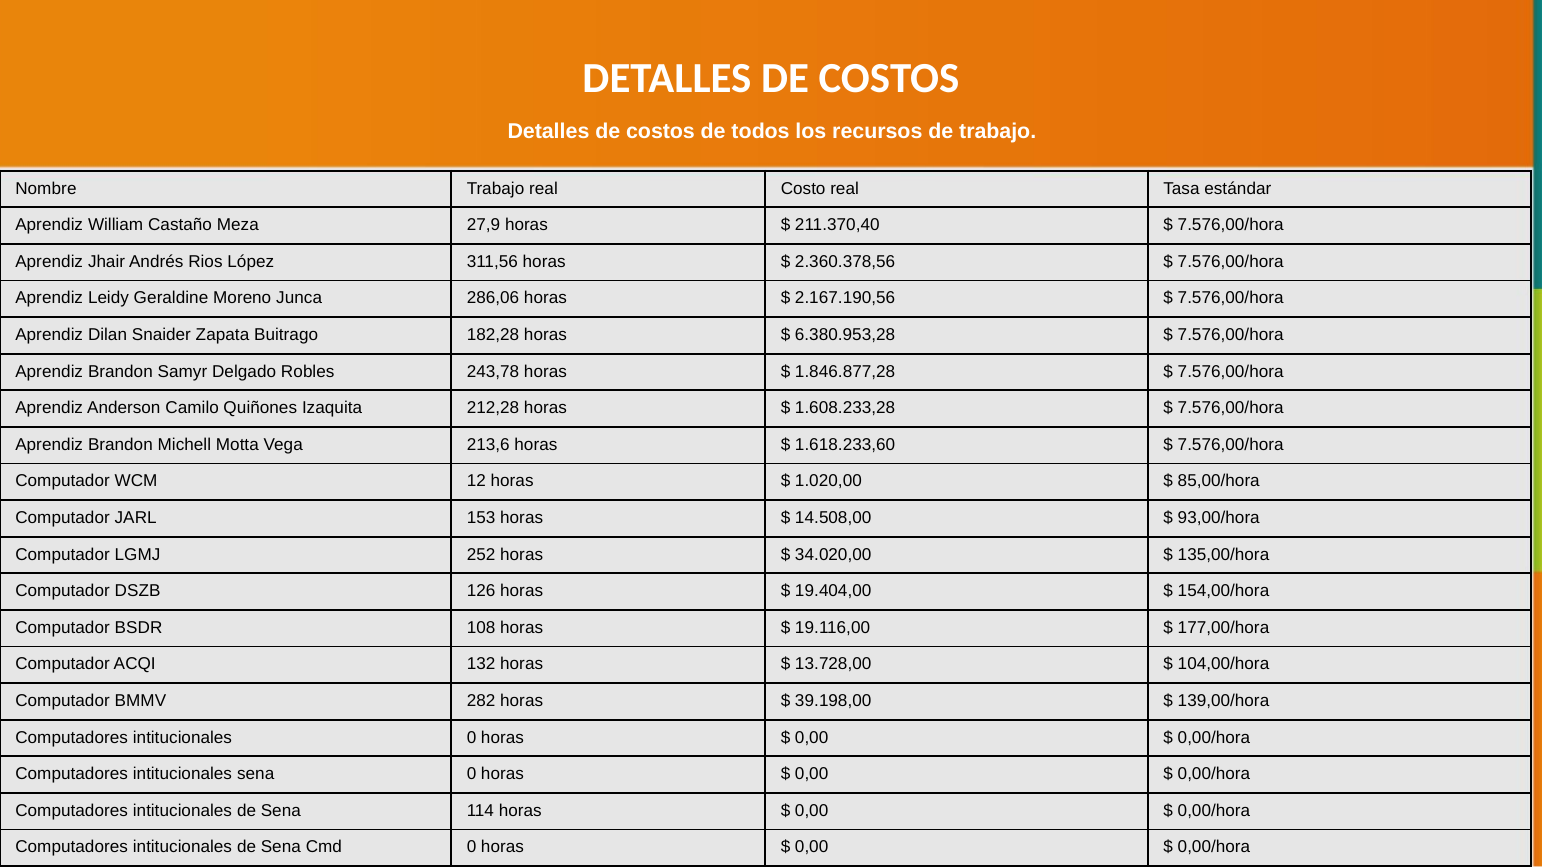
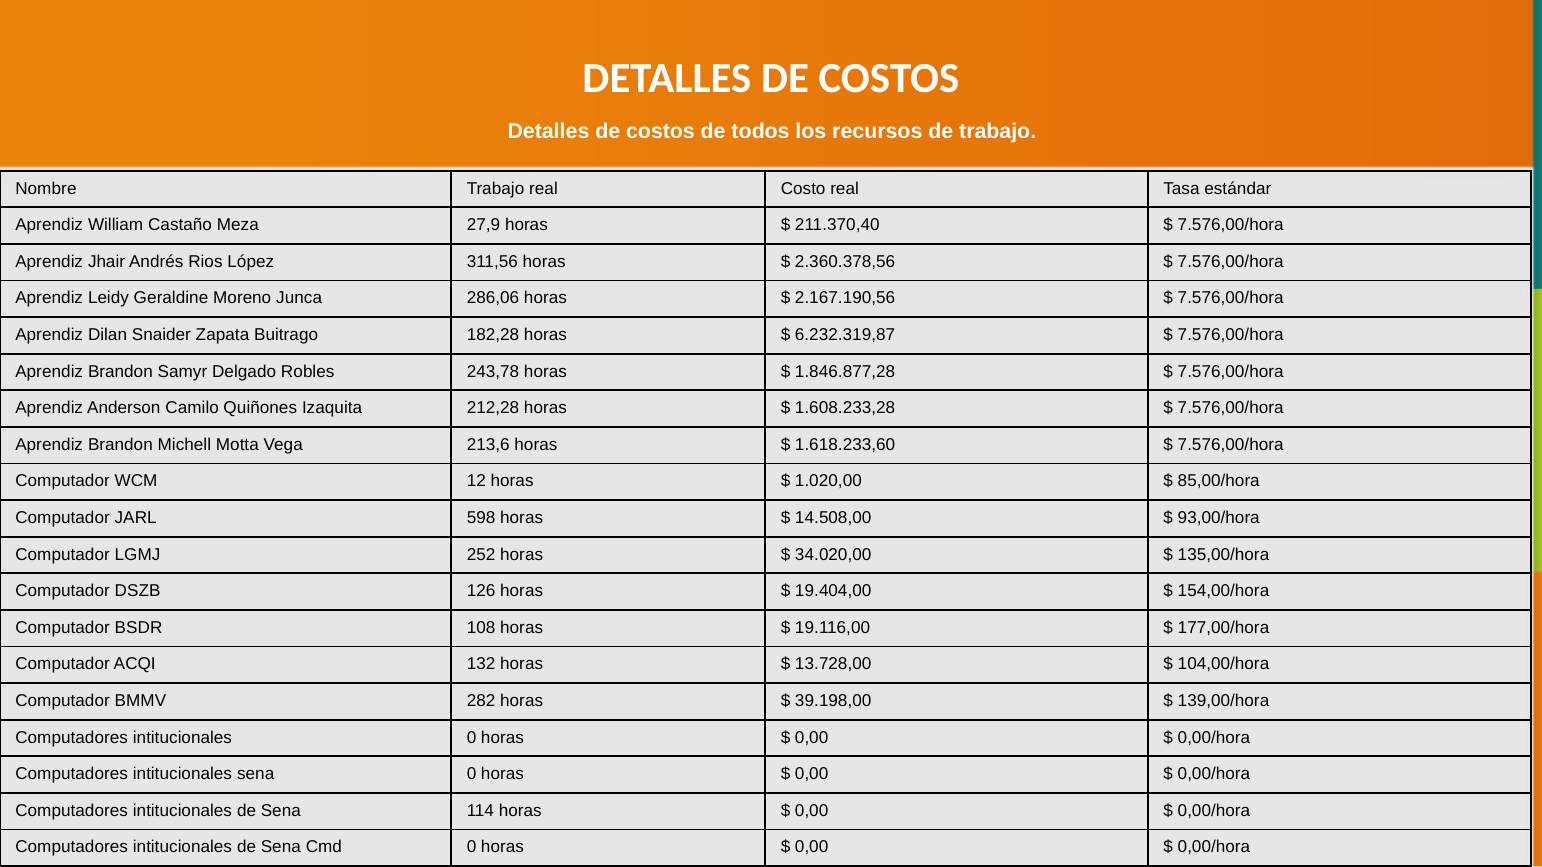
6.380.953,28: 6.380.953,28 -> 6.232.319,87 (845, 335)
153: 153 -> 598 (481, 518)
